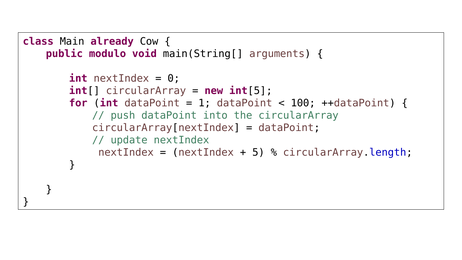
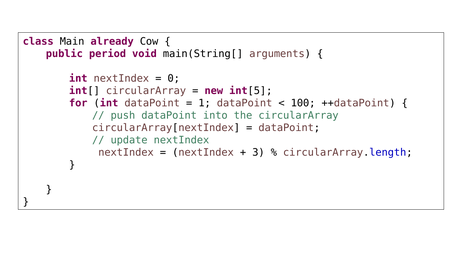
modulo: modulo -> period (108, 54)
5: 5 -> 3 (258, 152)
